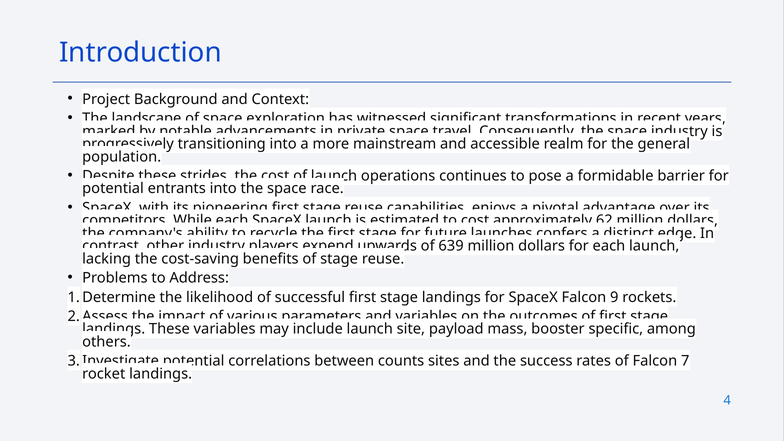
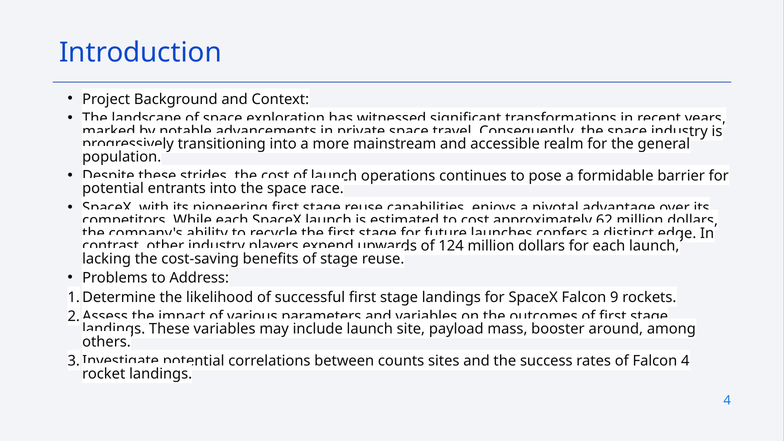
639: 639 -> 124 (451, 246)
specific: specific -> around (616, 329)
Falcon 7: 7 -> 4 (685, 361)
